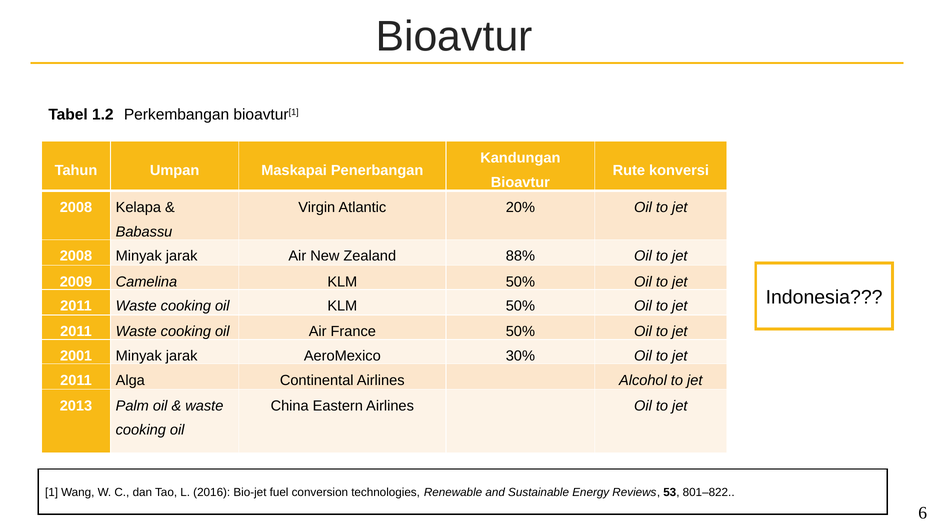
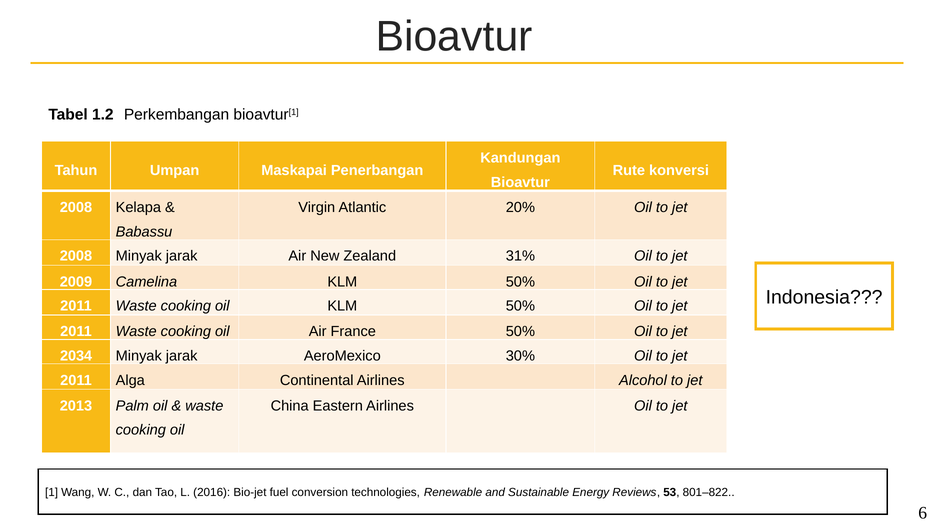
88%: 88% -> 31% (520, 256)
2001: 2001 -> 2034 (76, 355)
